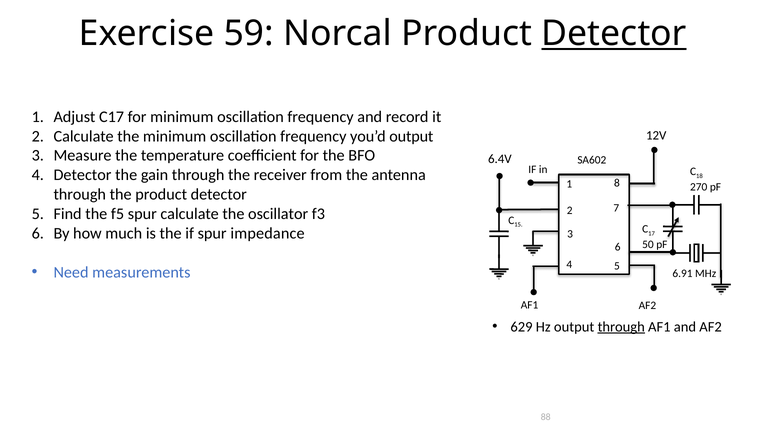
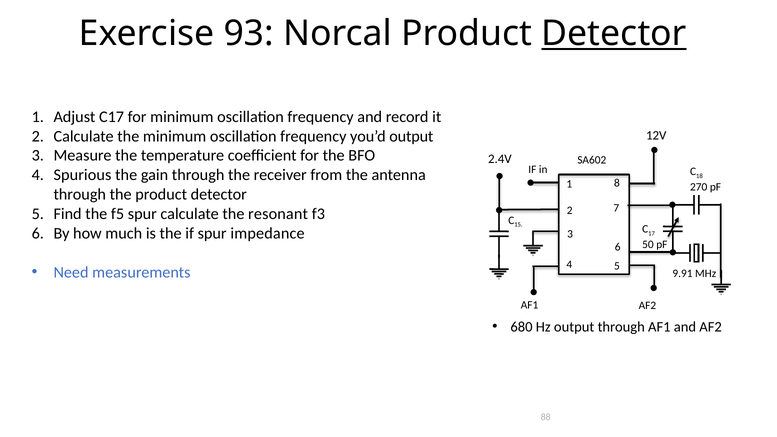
59: 59 -> 93 (249, 34)
6.4V: 6.4V -> 2.4V (500, 159)
4 Detector: Detector -> Spurious (82, 175)
oscillator: oscillator -> resonant (278, 214)
6.91: 6.91 -> 9.91 (682, 274)
629: 629 -> 680 (522, 327)
through underline: present -> none (621, 327)
